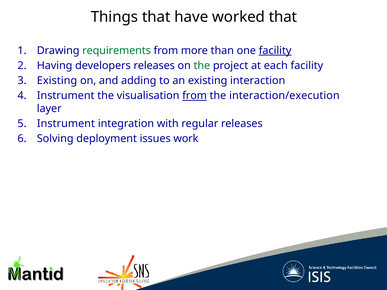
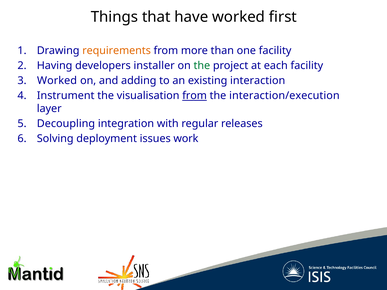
worked that: that -> first (283, 17)
requirements colour: green -> orange (117, 51)
facility underline: present -> none (275, 51)
developers releases: releases -> installer (154, 66)
Existing: Existing -> Worked (57, 81)
Instrument: Instrument -> Decoupling (66, 124)
